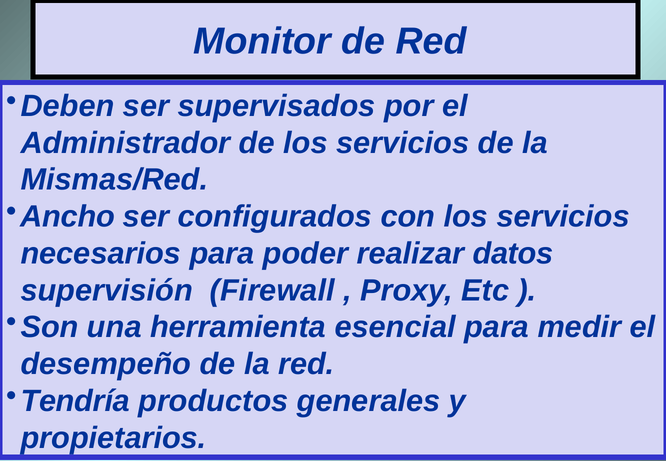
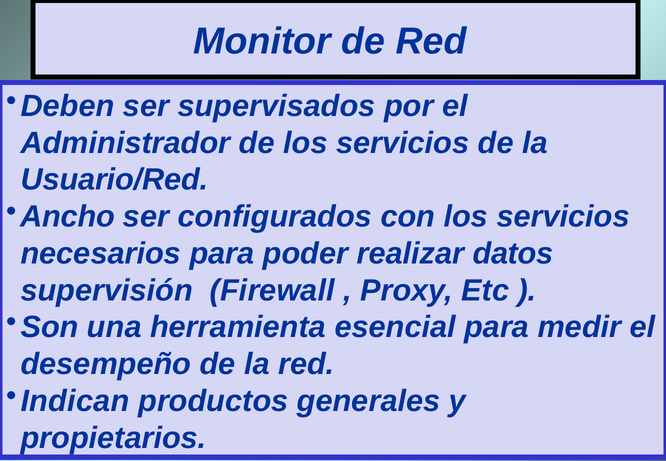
Mismas/Red: Mismas/Red -> Usuario/Red (114, 180)
Tendría: Tendría -> Indican (75, 401)
